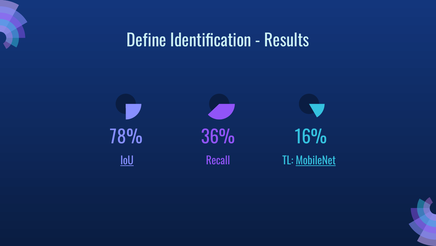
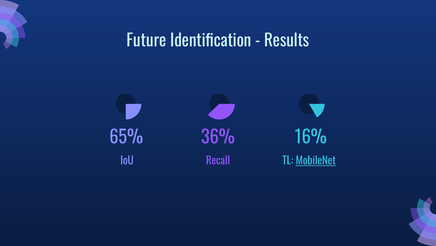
Define: Define -> Future (146, 41)
78%: 78% -> 65% (126, 137)
IoU underline: present -> none (127, 160)
